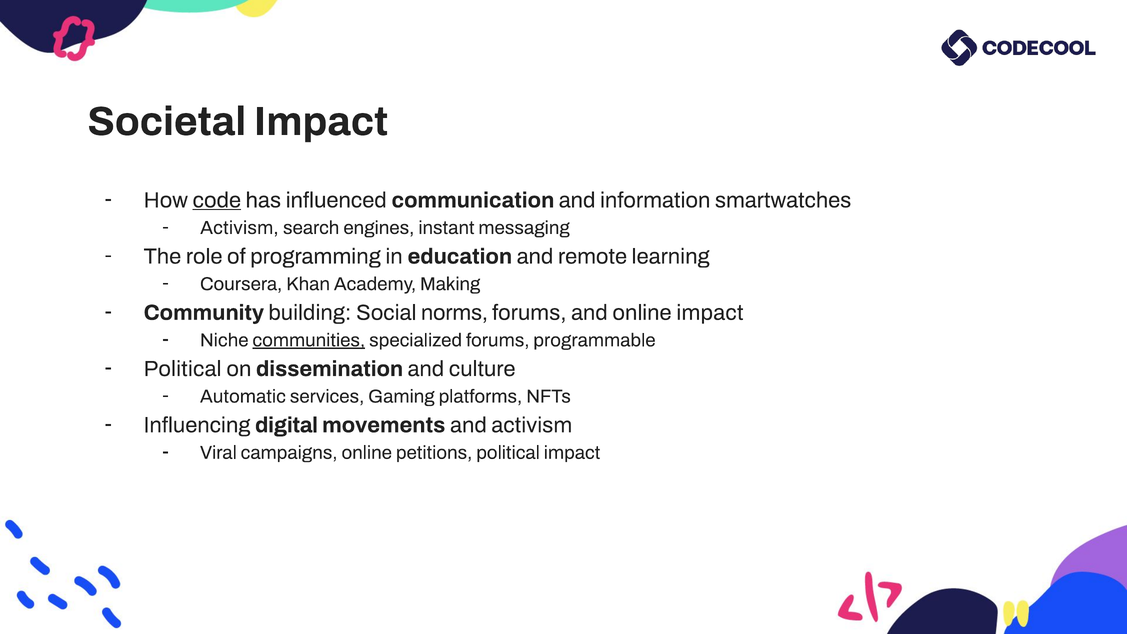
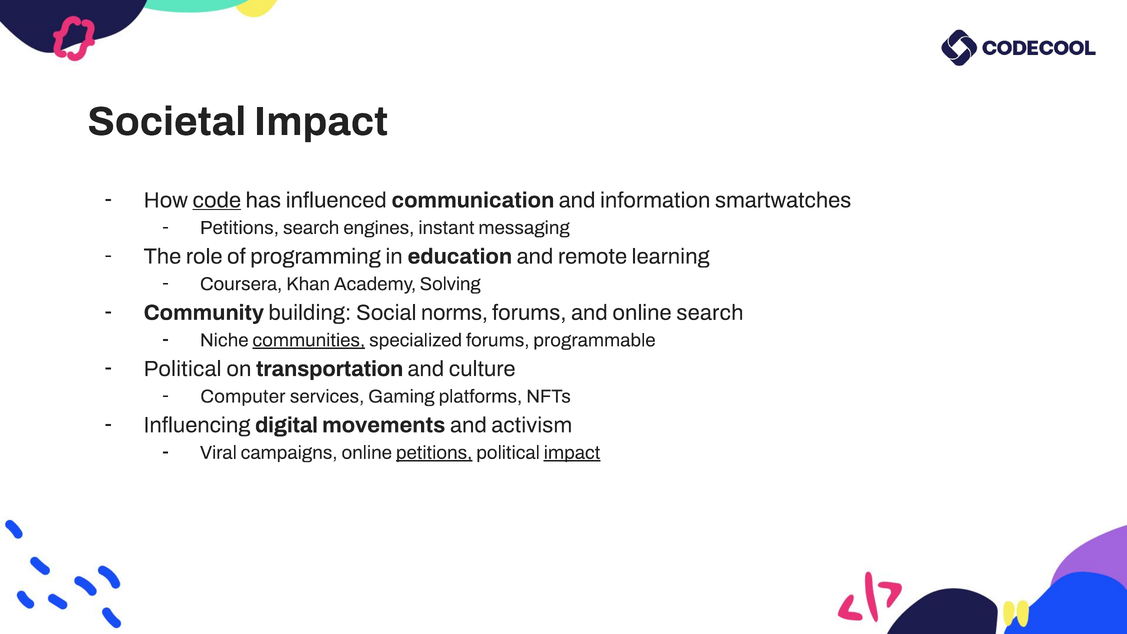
Activism: Activism -> Petitions (239, 228)
Making: Making -> Solving (450, 284)
online impact: impact -> search (710, 313)
dissemination: dissemination -> transportation (330, 369)
Automatic: Automatic -> Computer (243, 396)
petitions underline: none -> present (434, 453)
impact underline: none -> present (572, 453)
